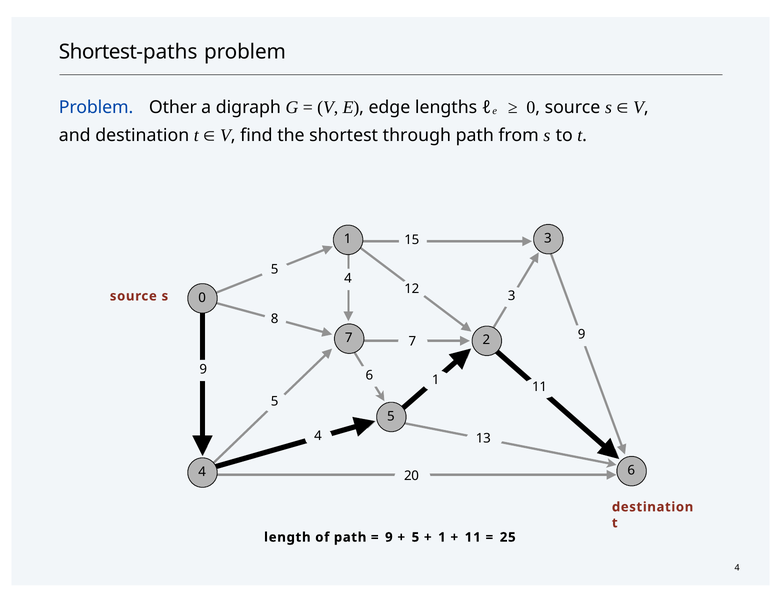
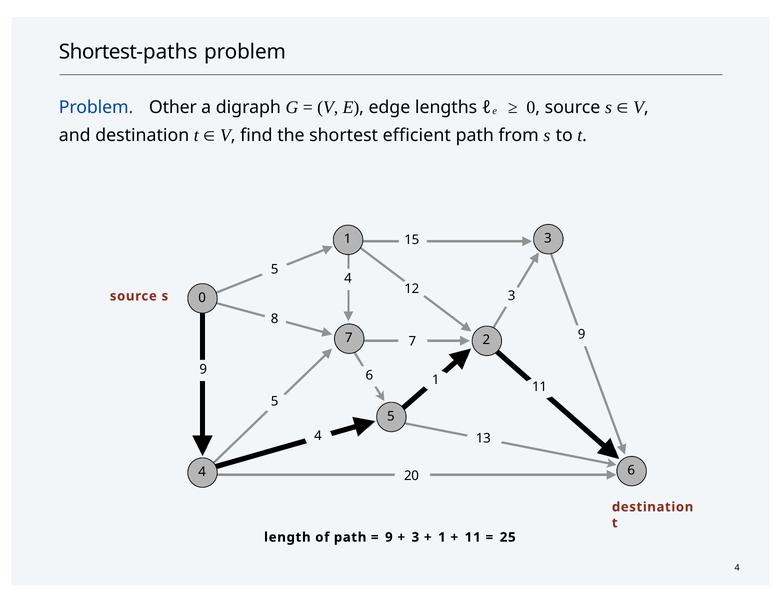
through: through -> efficient (417, 136)
5: 5 -> 3 (415, 538)
